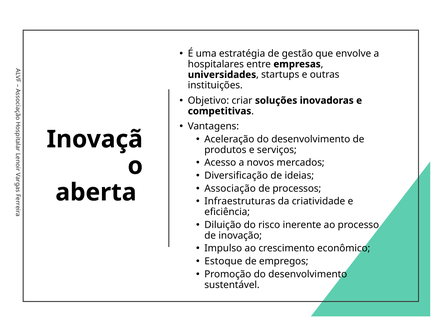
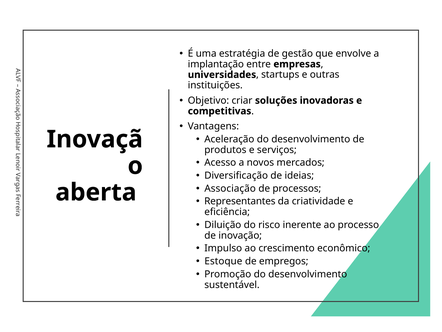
hospitalares: hospitalares -> implantação (216, 64)
Infraestruturas: Infraestruturas -> Representantes (240, 201)
